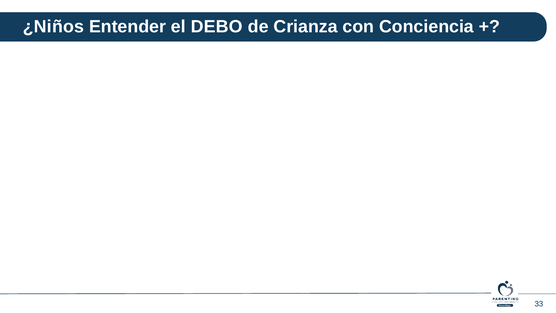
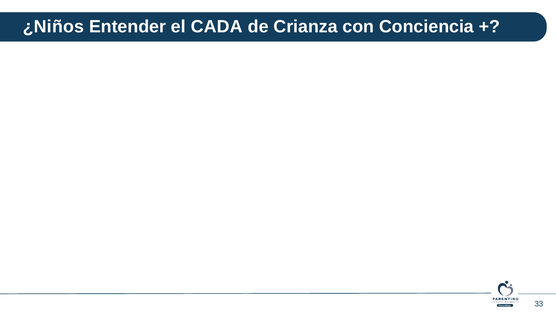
DEBO: DEBO -> CADA (217, 27)
